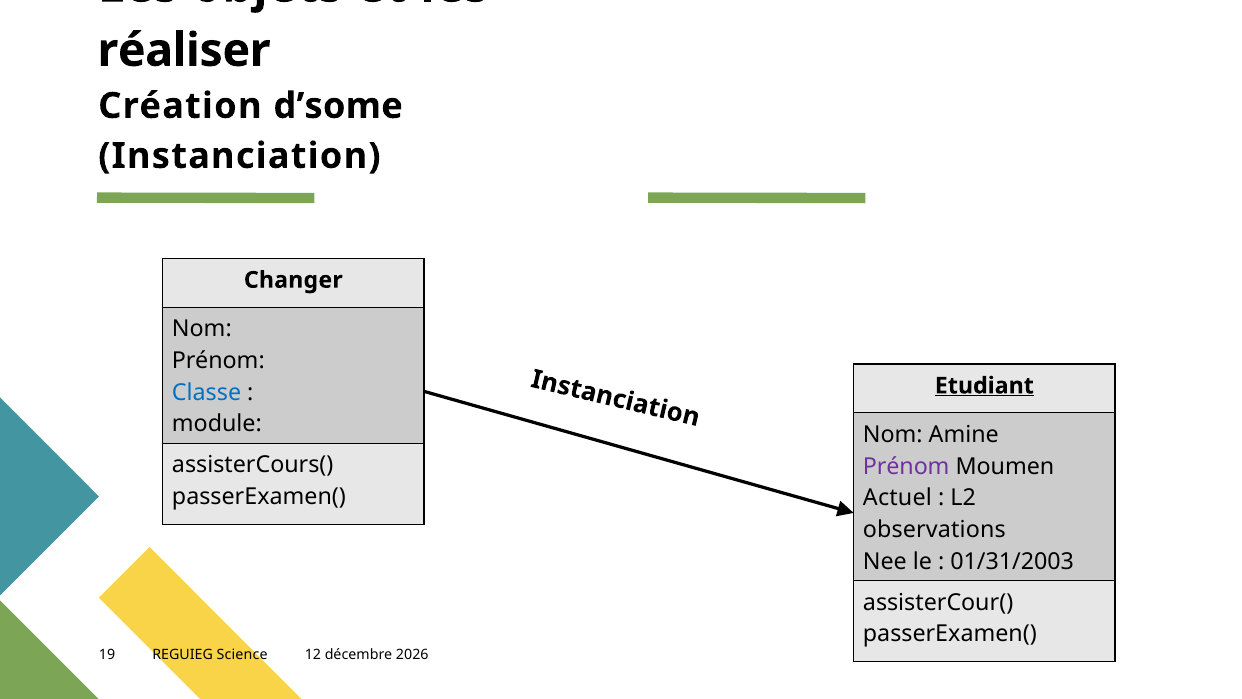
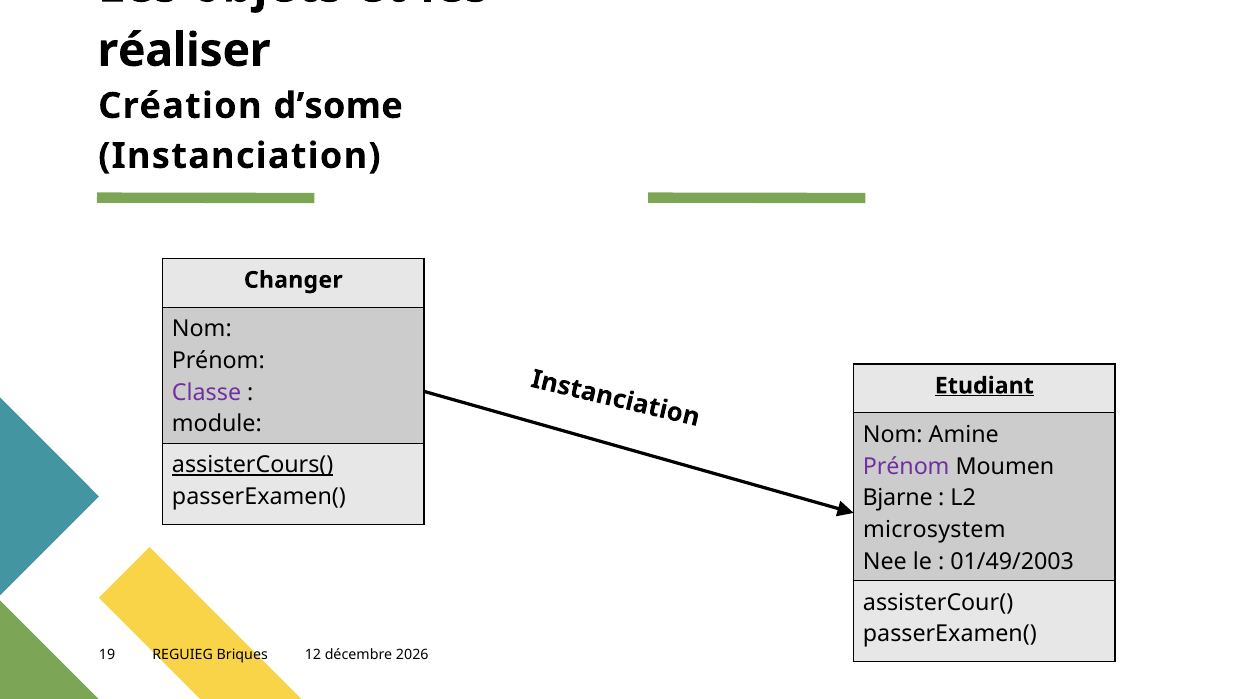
Classe colour: blue -> purple (207, 392)
assisterCours( underline: none -> present (253, 465)
Actuel: Actuel -> Bjarne (898, 498)
observations: observations -> microsystem (934, 530)
01/31/2003: 01/31/2003 -> 01/49/2003 (1012, 561)
Science: Science -> Briques (242, 655)
